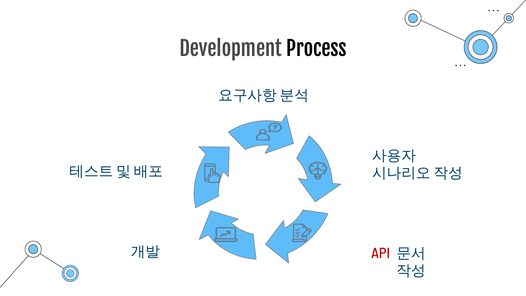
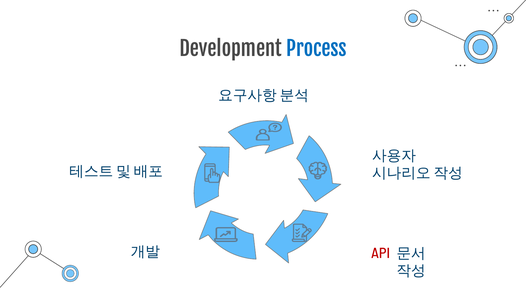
Process colour: black -> blue (316, 49)
